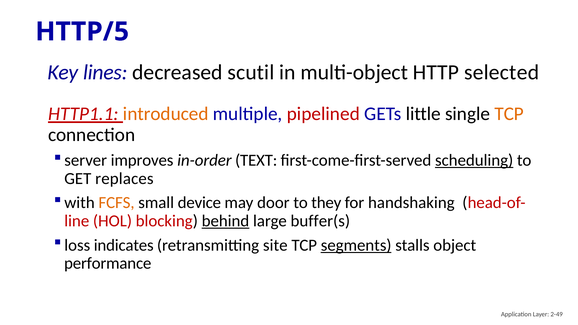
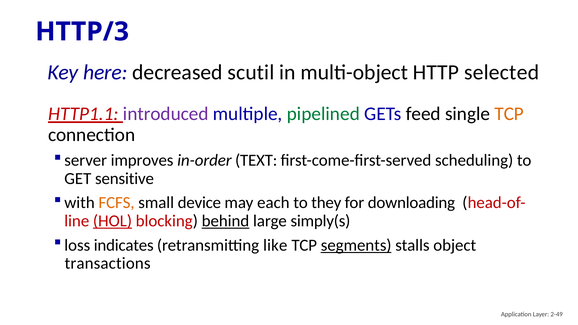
HTTP/5: HTTP/5 -> HTTP/3 (82, 32)
lines: lines -> here (105, 72)
introduced colour: orange -> purple (166, 114)
pipelined colour: red -> green (323, 114)
little: little -> feed (423, 114)
scheduling underline: present -> none (474, 160)
replaces: replaces -> sensitive (125, 179)
door: door -> each (273, 203)
handshaking: handshaking -> downloading (411, 203)
HOL underline: none -> present (112, 221)
buffer(s: buffer(s -> simply(s (320, 221)
site: site -> like (275, 245)
performance: performance -> transactions (108, 263)
